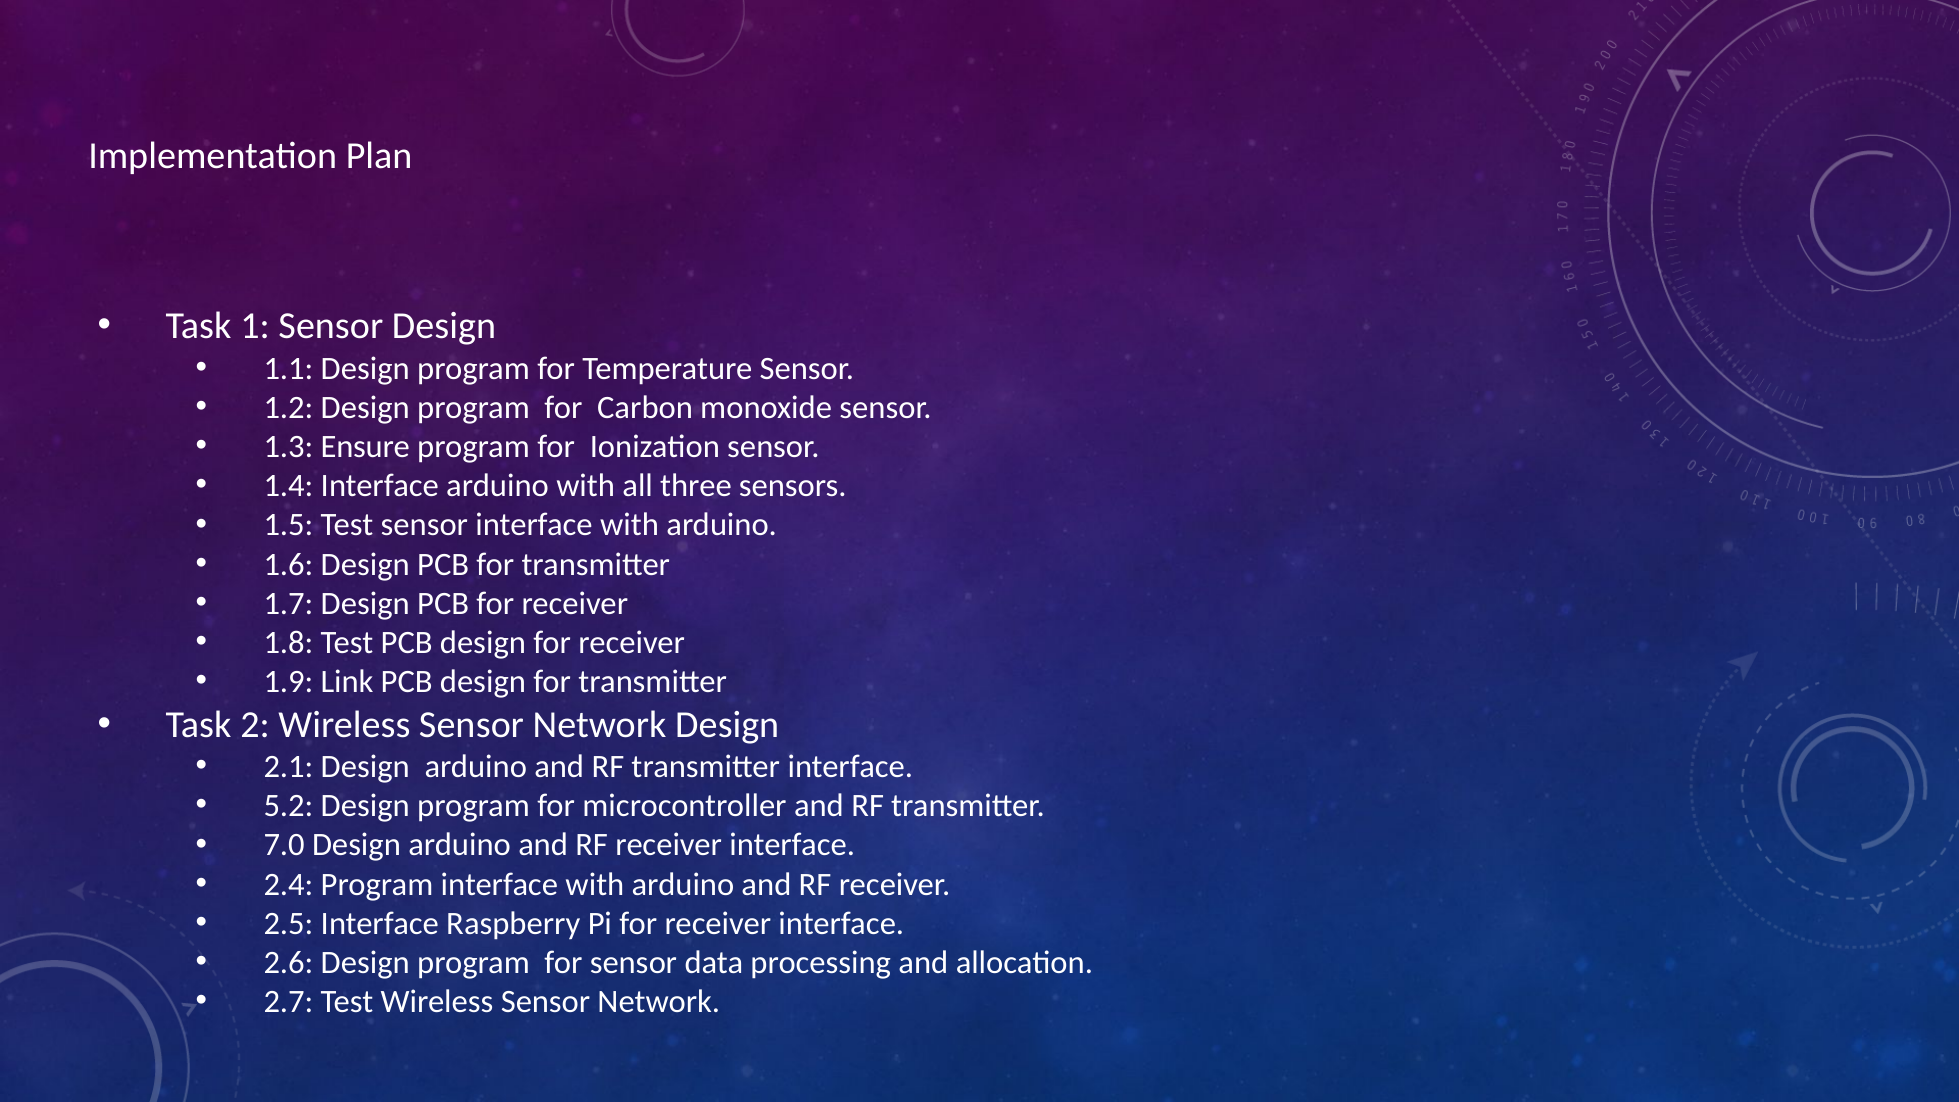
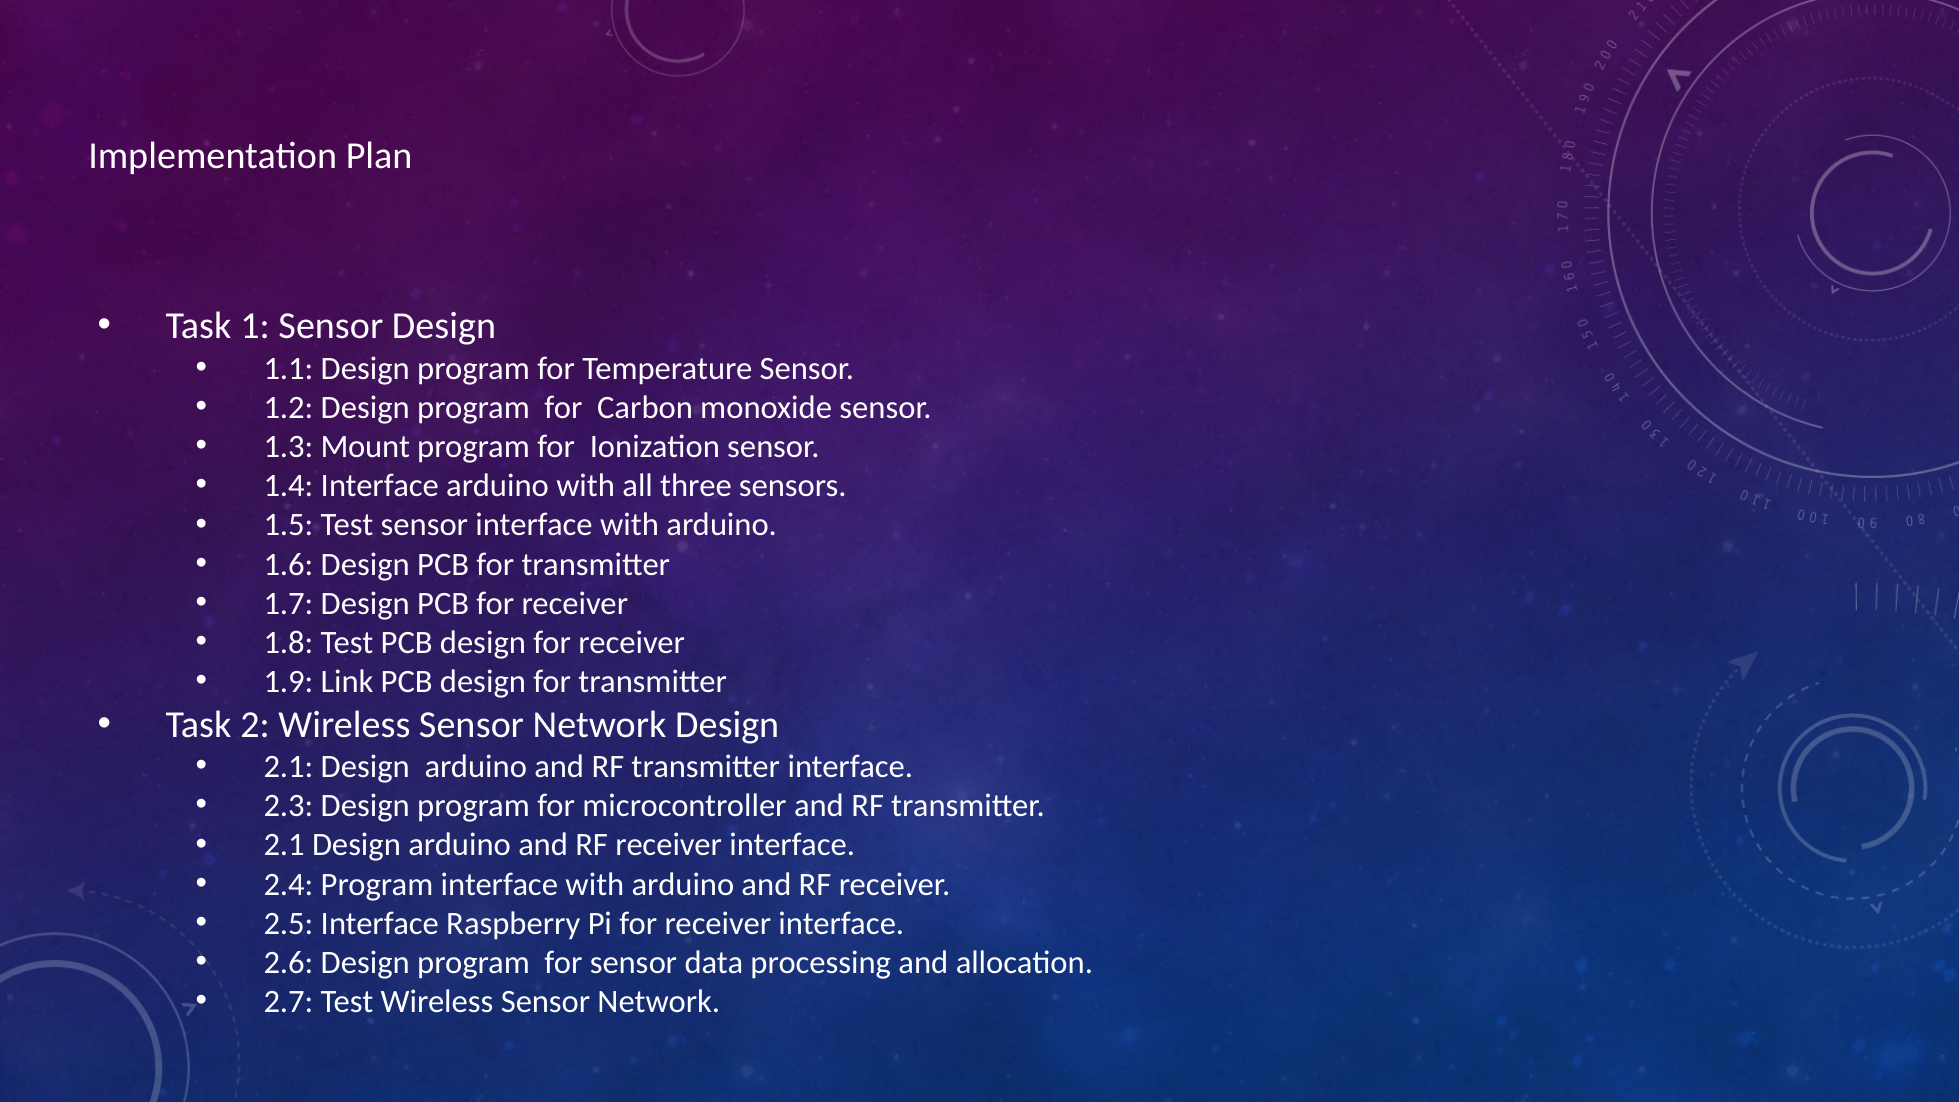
Ensure: Ensure -> Mount (365, 447)
5.2: 5.2 -> 2.3 (288, 806)
7.0: 7.0 -> 2.1 (284, 845)
